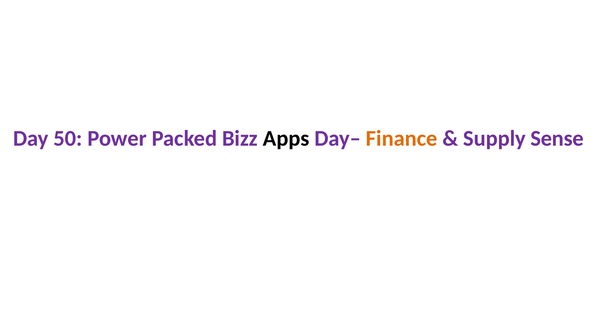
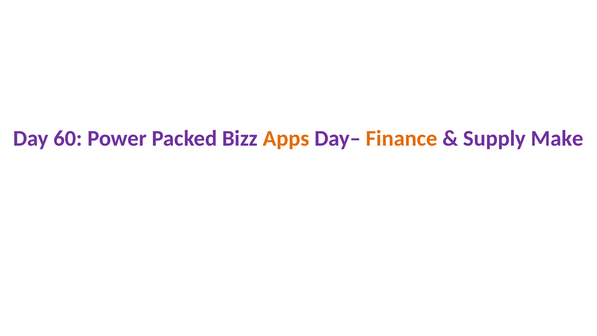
50: 50 -> 60 (68, 138)
Apps colour: black -> orange (286, 138)
Sense: Sense -> Make (557, 138)
